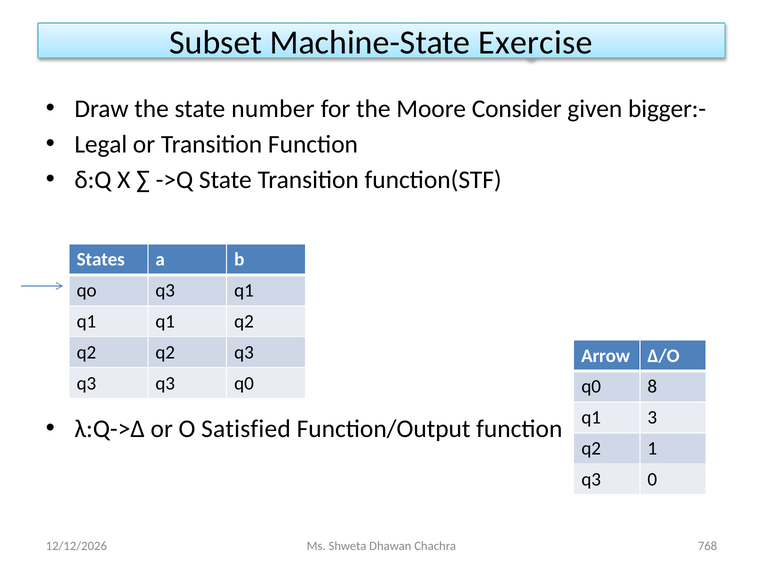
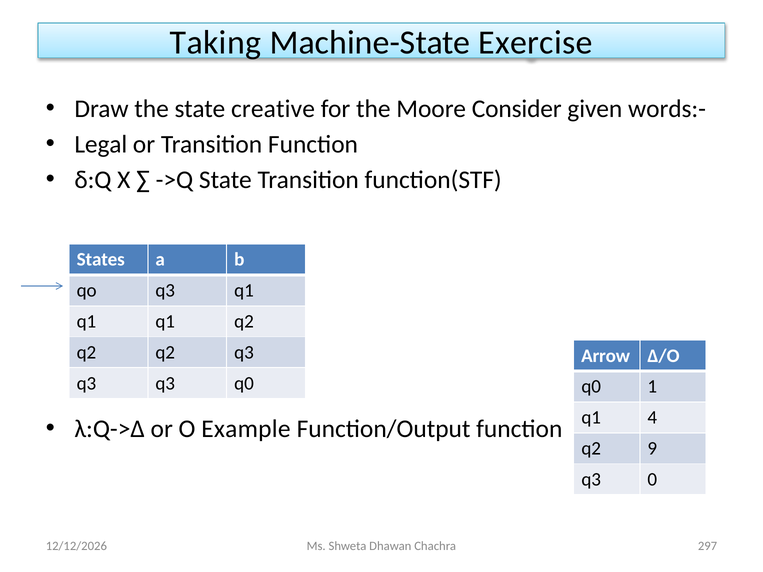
Subset: Subset -> Taking (215, 43)
number: number -> creative (273, 109)
bigger:-: bigger:- -> words:- (667, 109)
8: 8 -> 1 (652, 387)
3: 3 -> 4 (652, 418)
Satisfied: Satisfied -> Example (246, 429)
1: 1 -> 9 (652, 449)
768: 768 -> 297 (708, 546)
